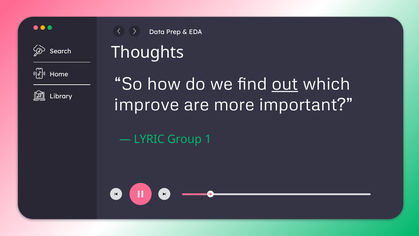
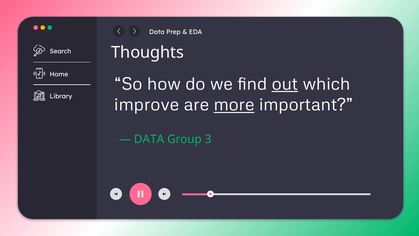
more underline: none -> present (234, 105)
LYRIC: LYRIC -> DATA (149, 139)
1: 1 -> 3 (208, 139)
